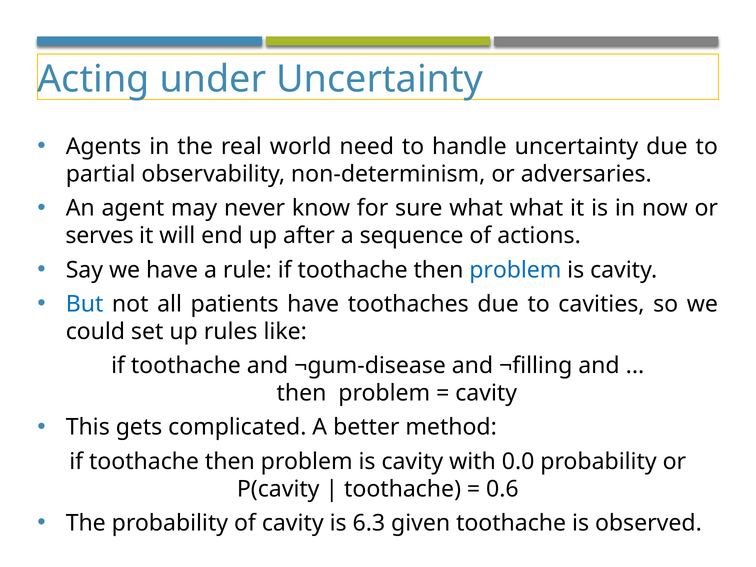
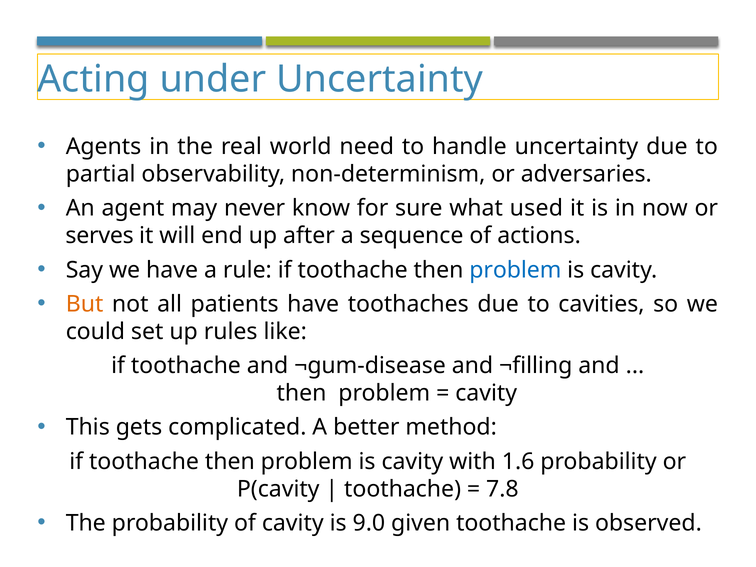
what what: what -> used (536, 208)
But colour: blue -> orange (85, 304)
0.0: 0.0 -> 1.6 (518, 461)
0.6: 0.6 -> 7.8 (502, 489)
6.3: 6.3 -> 9.0 (369, 523)
